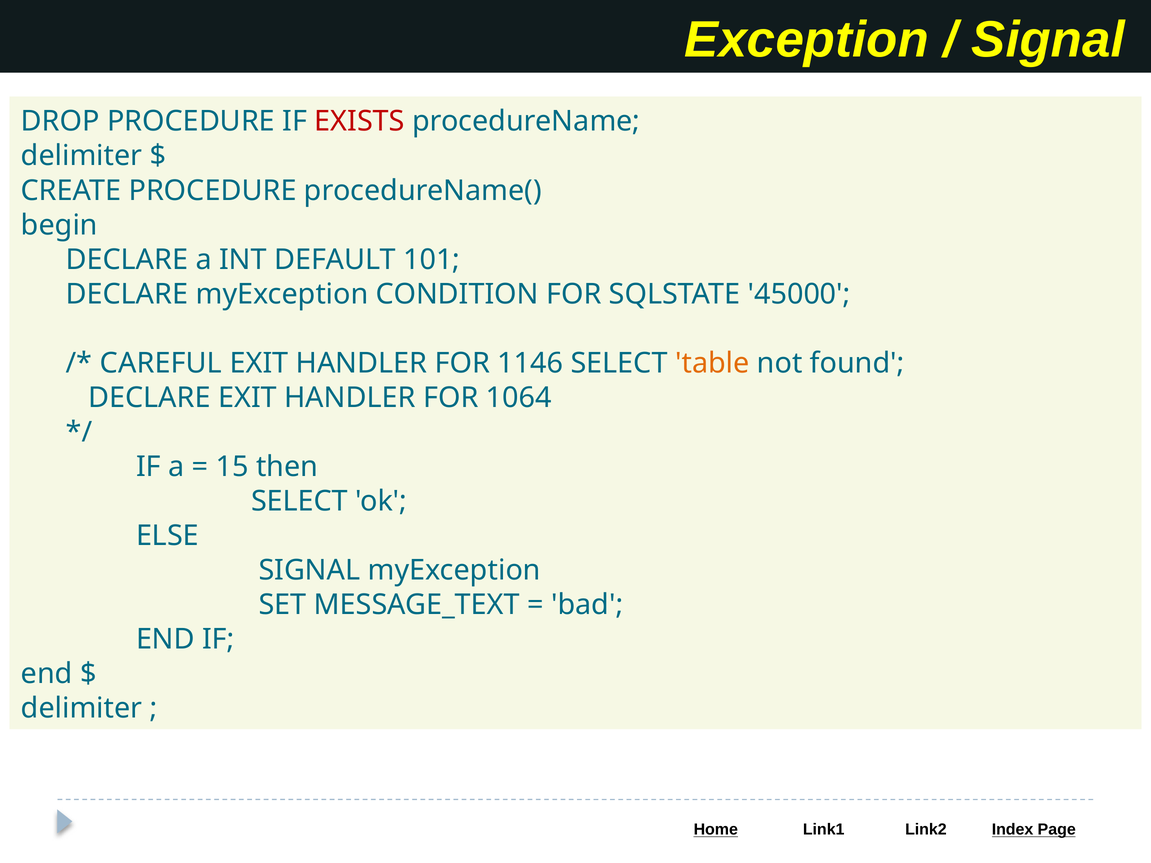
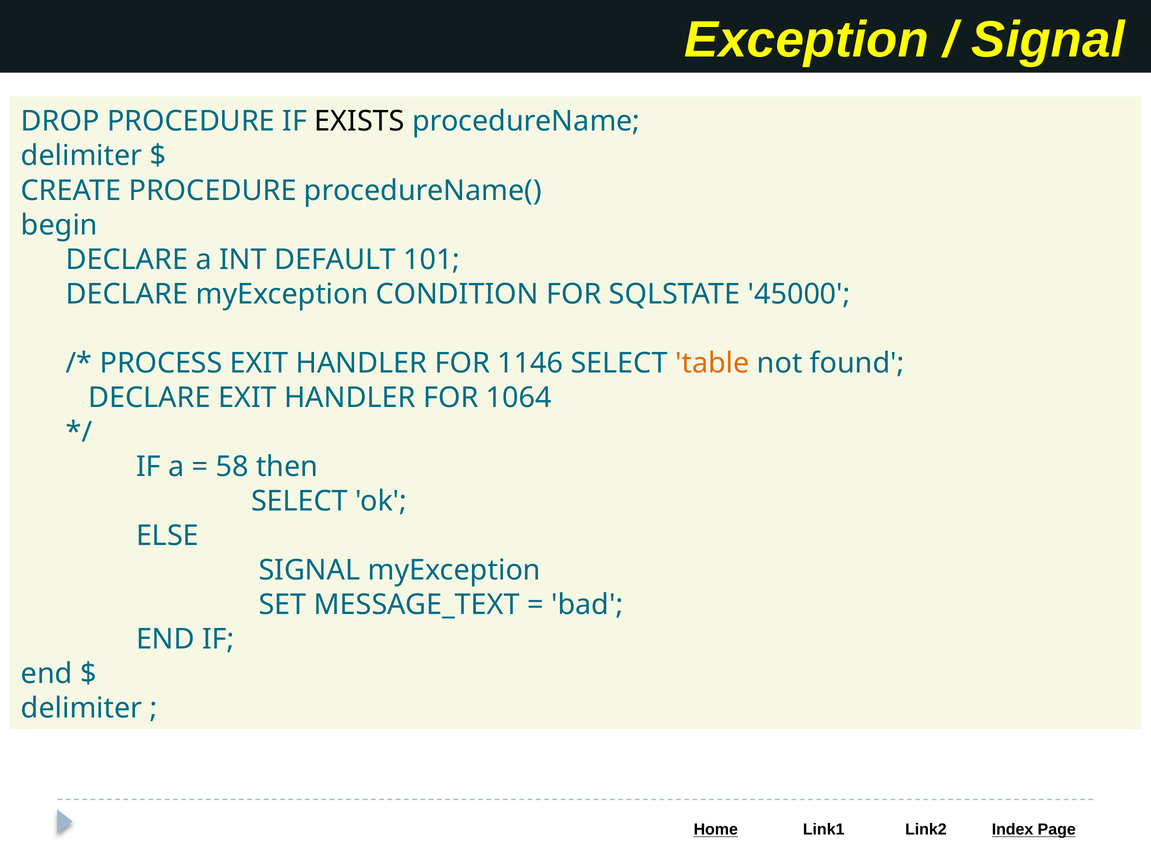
EXISTS colour: red -> black (360, 122)
CAREFUL: CAREFUL -> PROCESS (161, 363)
15: 15 -> 58 (232, 467)
